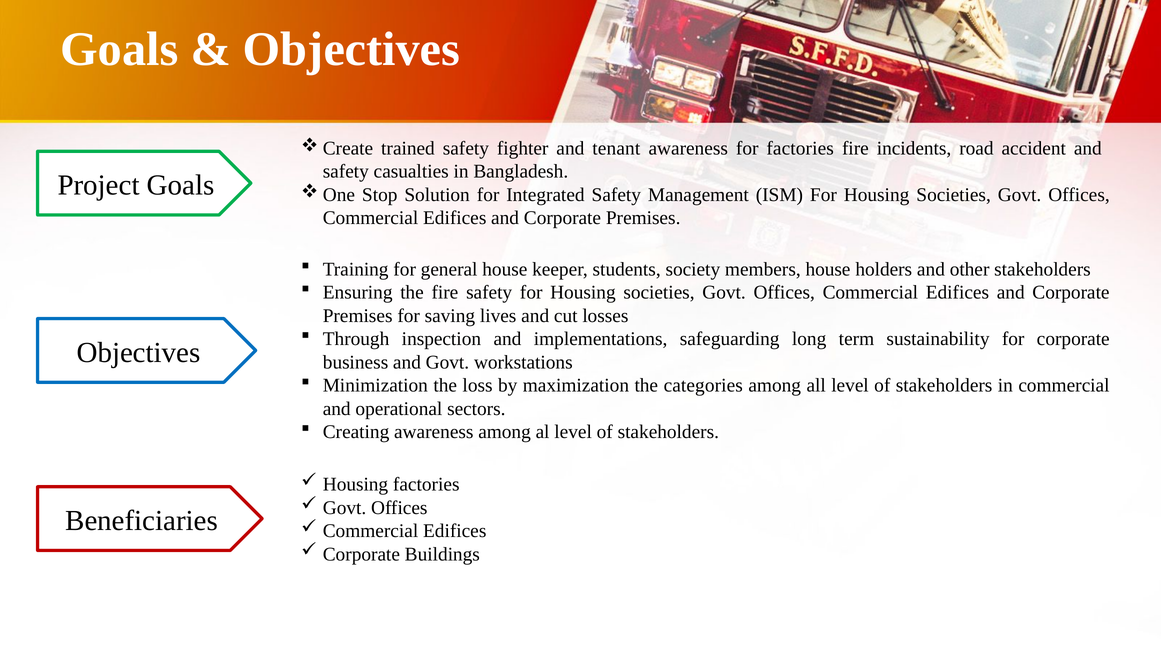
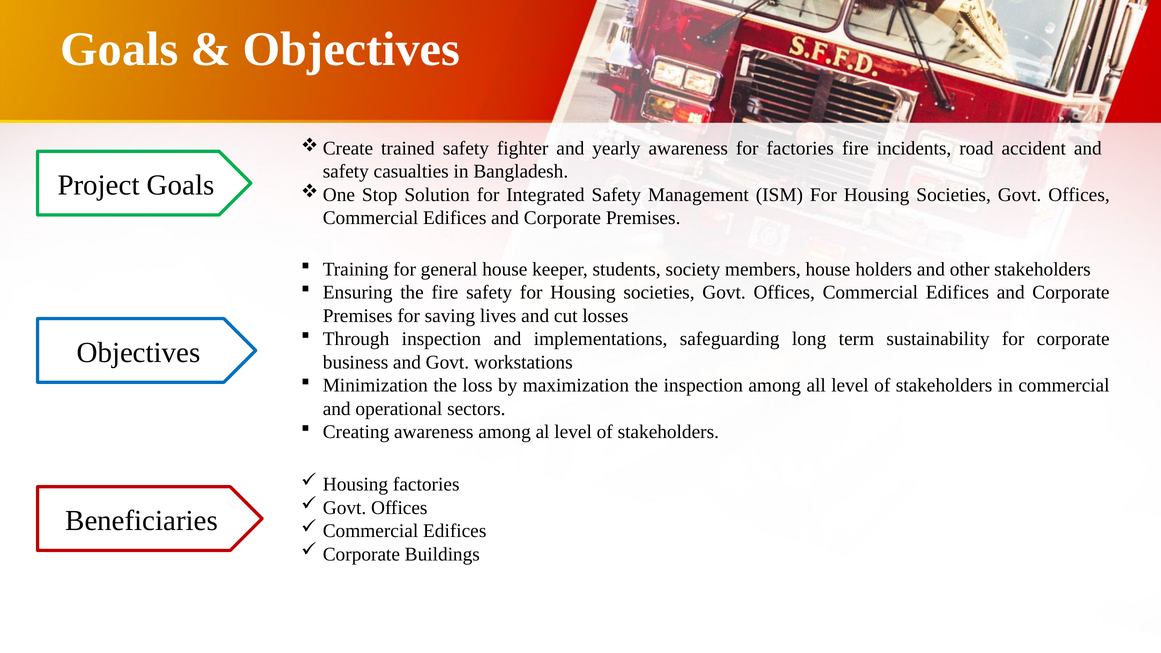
tenant: tenant -> yearly (616, 148)
the categories: categories -> inspection (703, 386)
